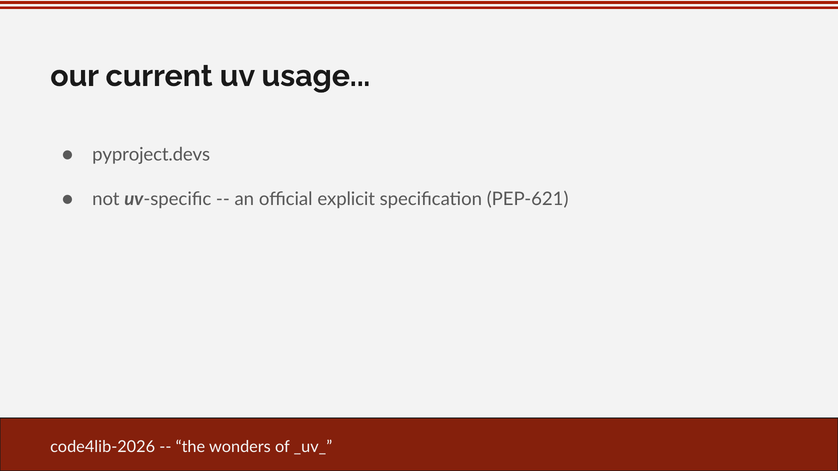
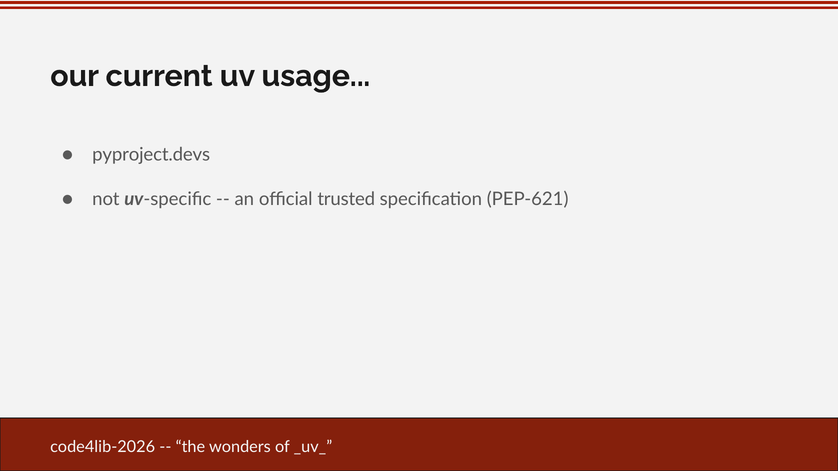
explicit: explicit -> trusted (346, 199)
